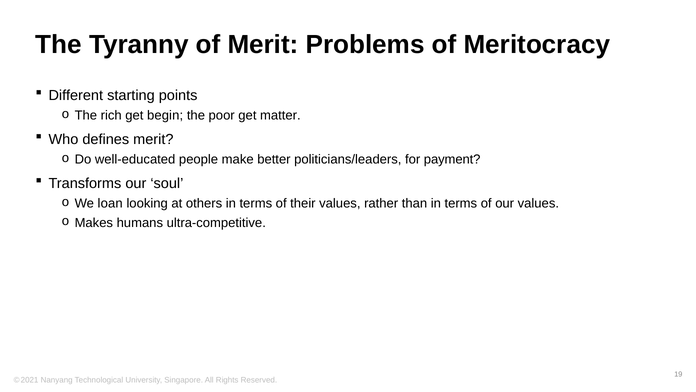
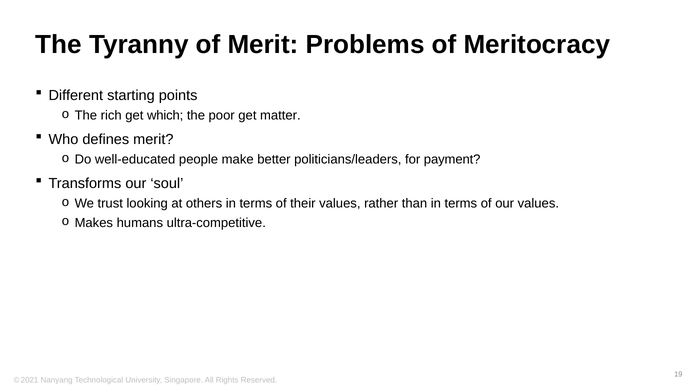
begin: begin -> which (165, 115)
loan: loan -> trust (110, 203)
